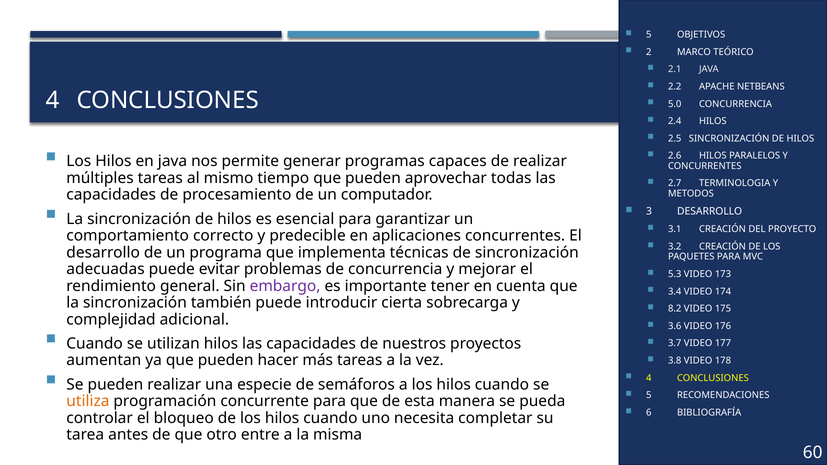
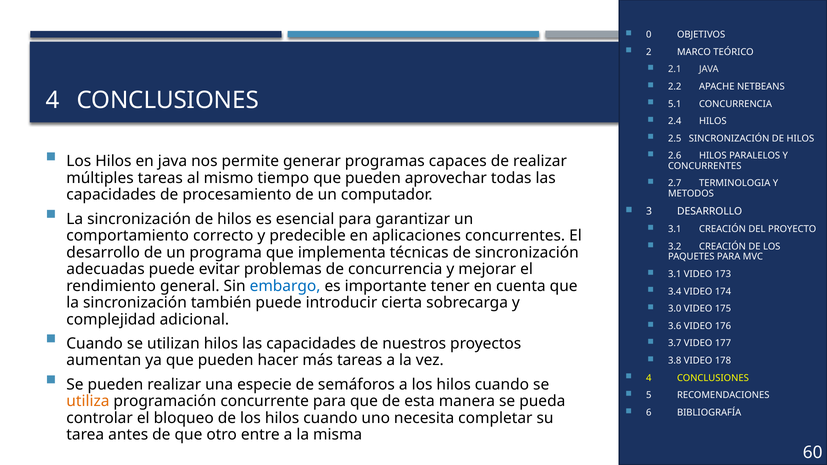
5: 5 -> 0 (649, 35)
5.0: 5.0 -> 5.1 (675, 104)
5.3: 5.3 -> 3.1 (675, 274)
embargo colour: purple -> blue (285, 286)
8.2: 8.2 -> 3.0 (675, 309)
